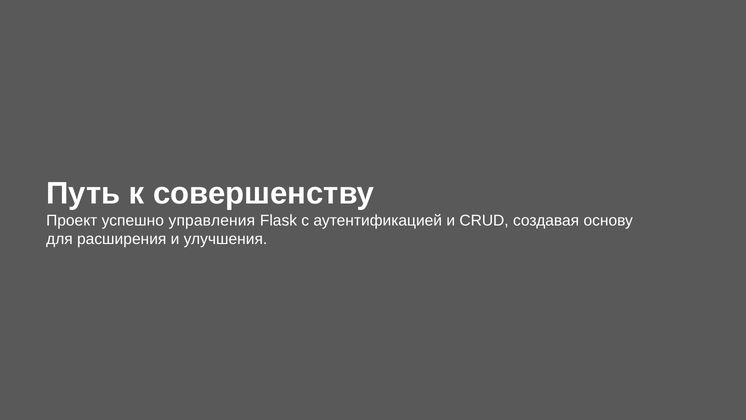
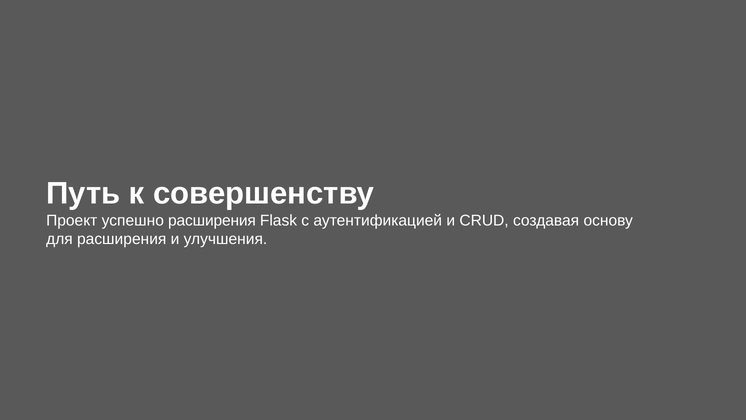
успешно управления: управления -> расширения (212, 220)
